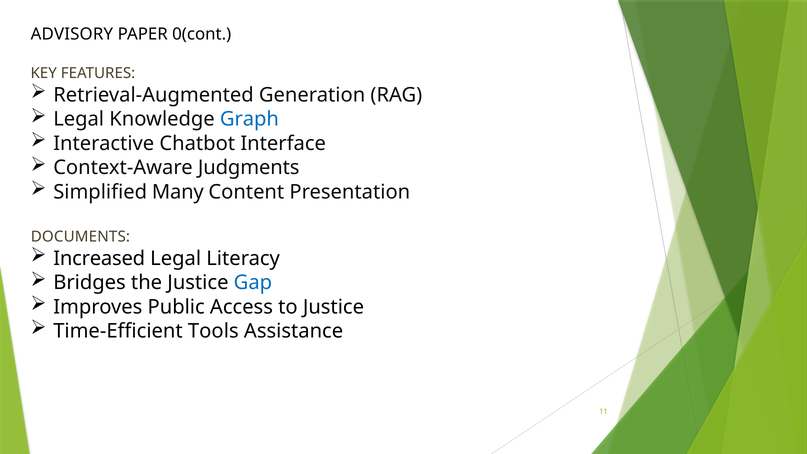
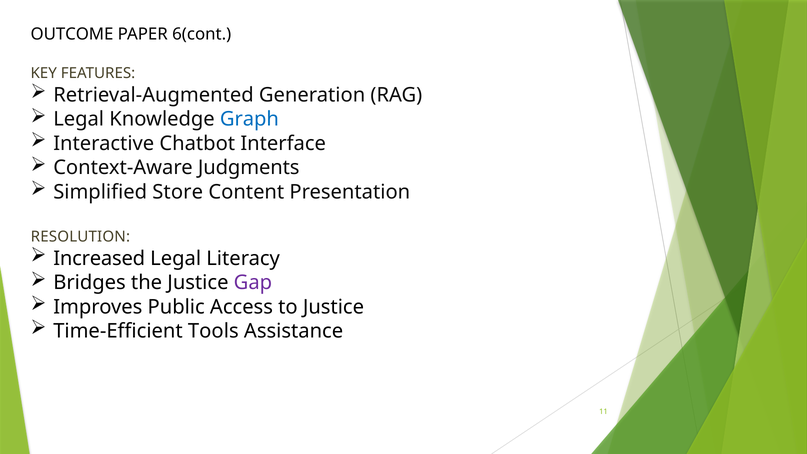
ADVISORY: ADVISORY -> OUTCOME (72, 34)
0(cont: 0(cont -> 6(cont (202, 34)
Many: Many -> Store (178, 192)
DOCUMENTS: DOCUMENTS -> RESOLUTION (80, 237)
Gap colour: blue -> purple (253, 283)
